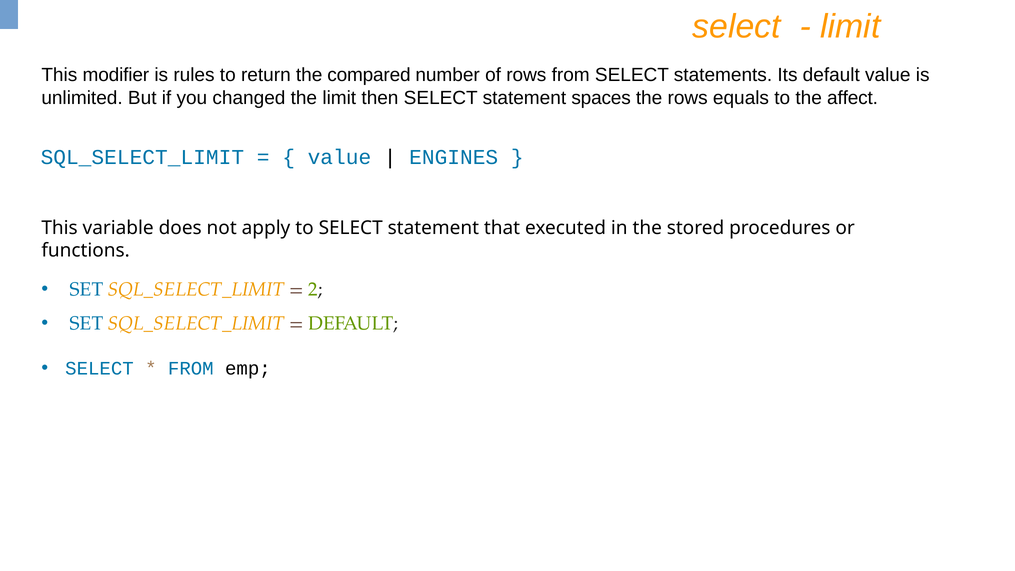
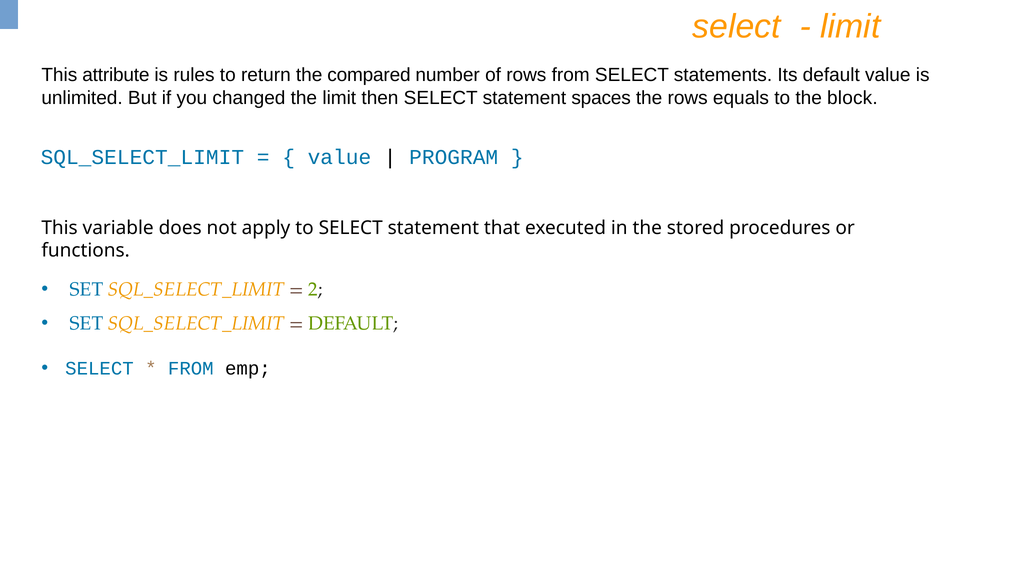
modifier: modifier -> attribute (116, 75)
affect: affect -> block (852, 98)
ENGINES: ENGINES -> PROGRAM (454, 157)
